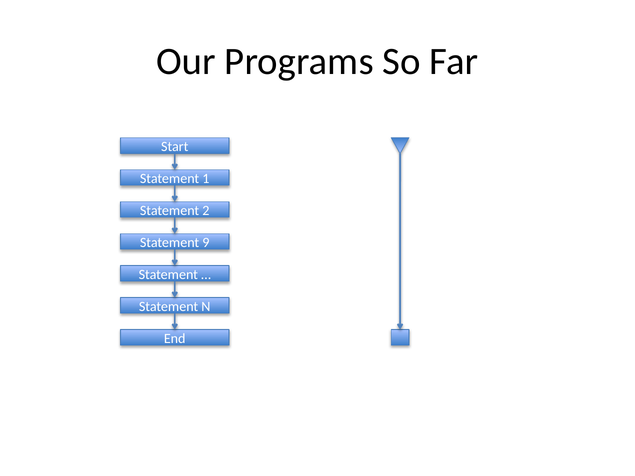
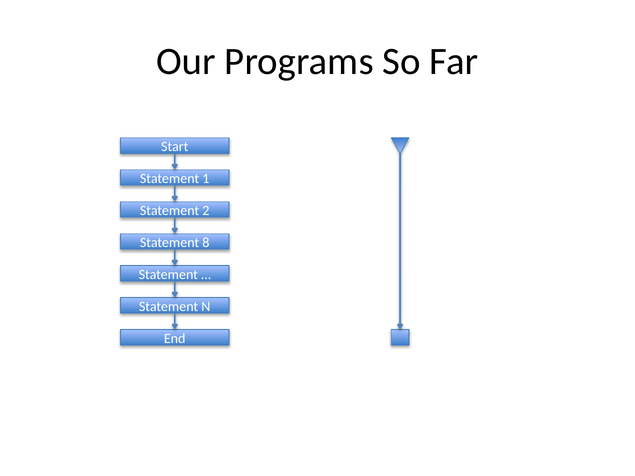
9: 9 -> 8 (206, 243)
